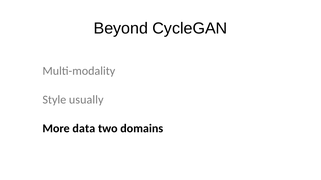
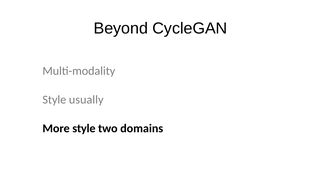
More data: data -> style (84, 129)
